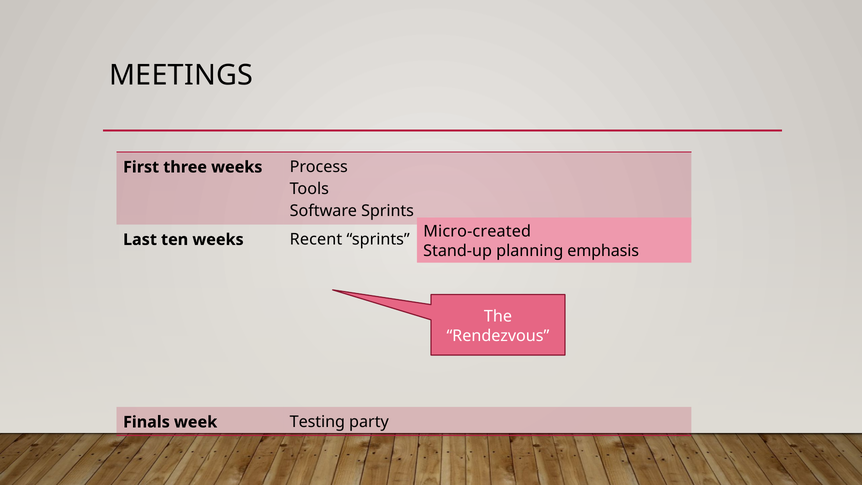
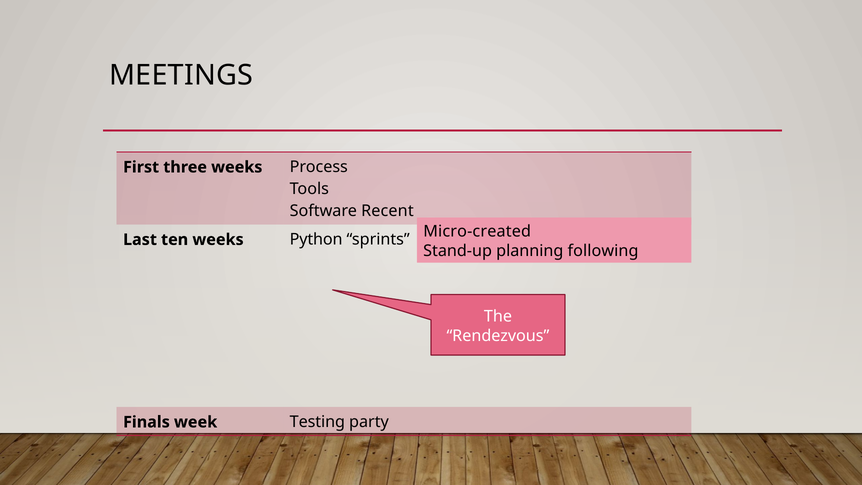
Software Sprints: Sprints -> Recent (387, 211)
Recent: Recent -> Python (316, 240)
emphasis: emphasis -> following (603, 251)
